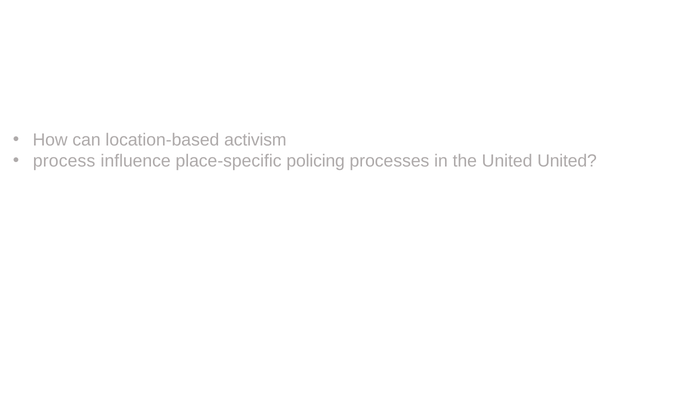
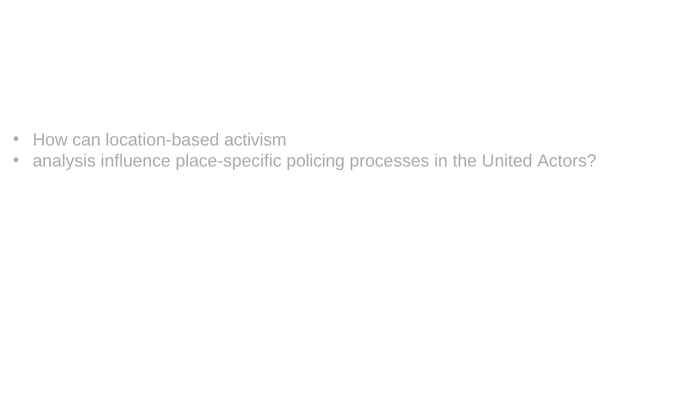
process: process -> analysis (64, 161)
United United: United -> Actors (567, 161)
